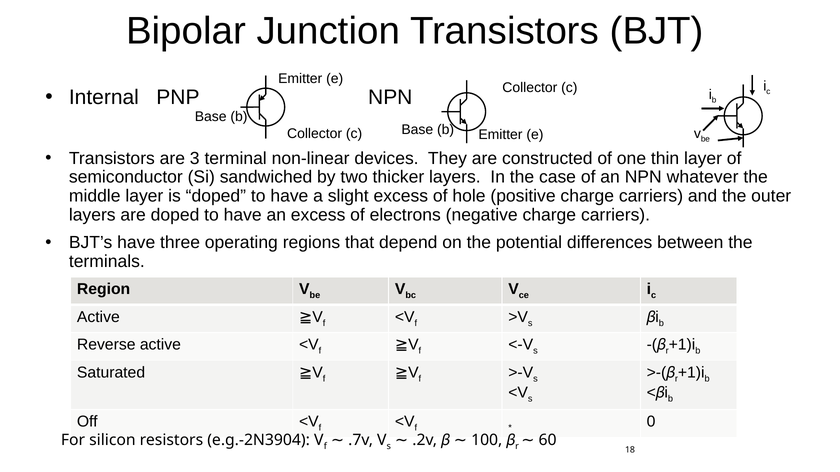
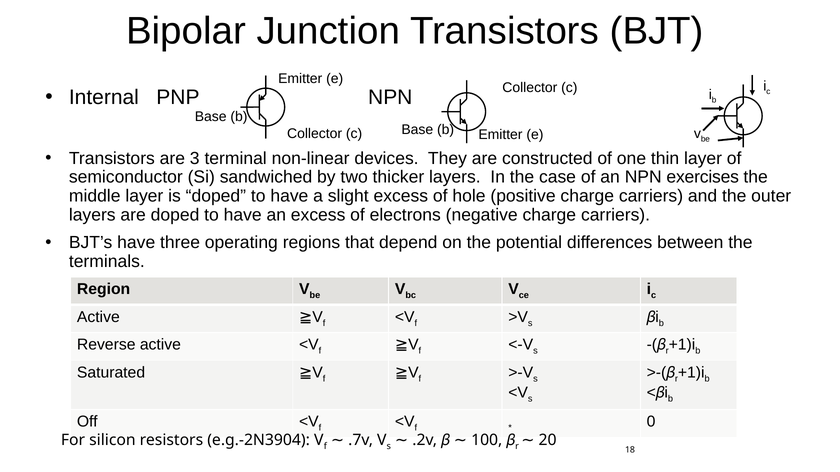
whatever: whatever -> exercises (703, 177)
60: 60 -> 20 (548, 440)
